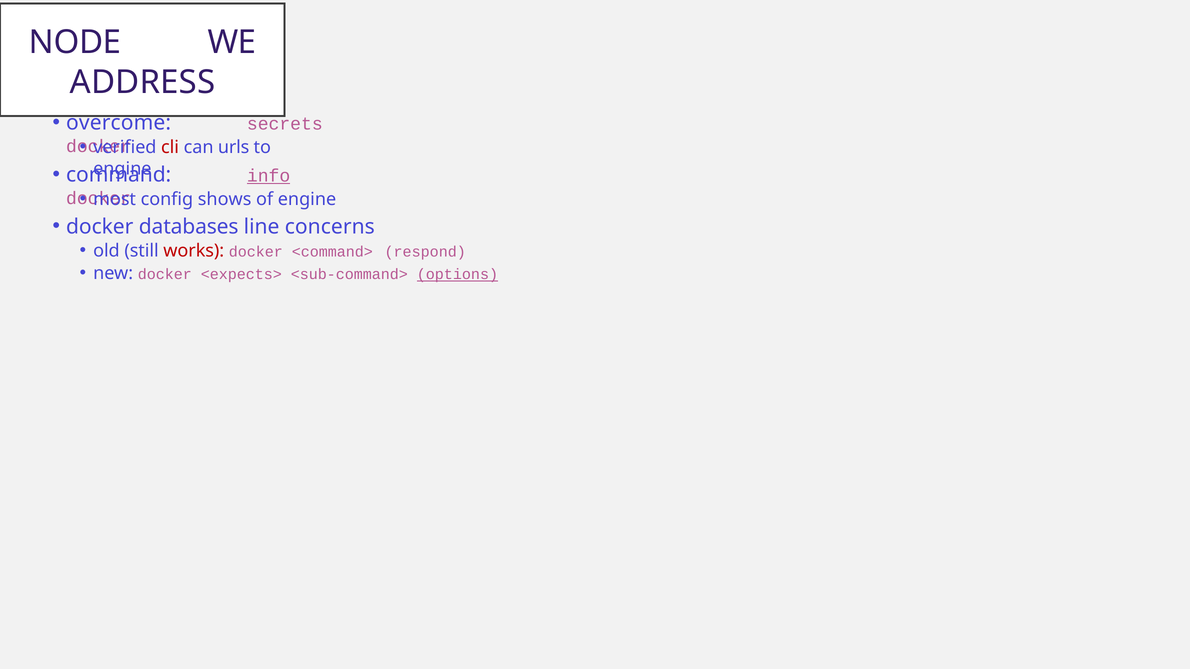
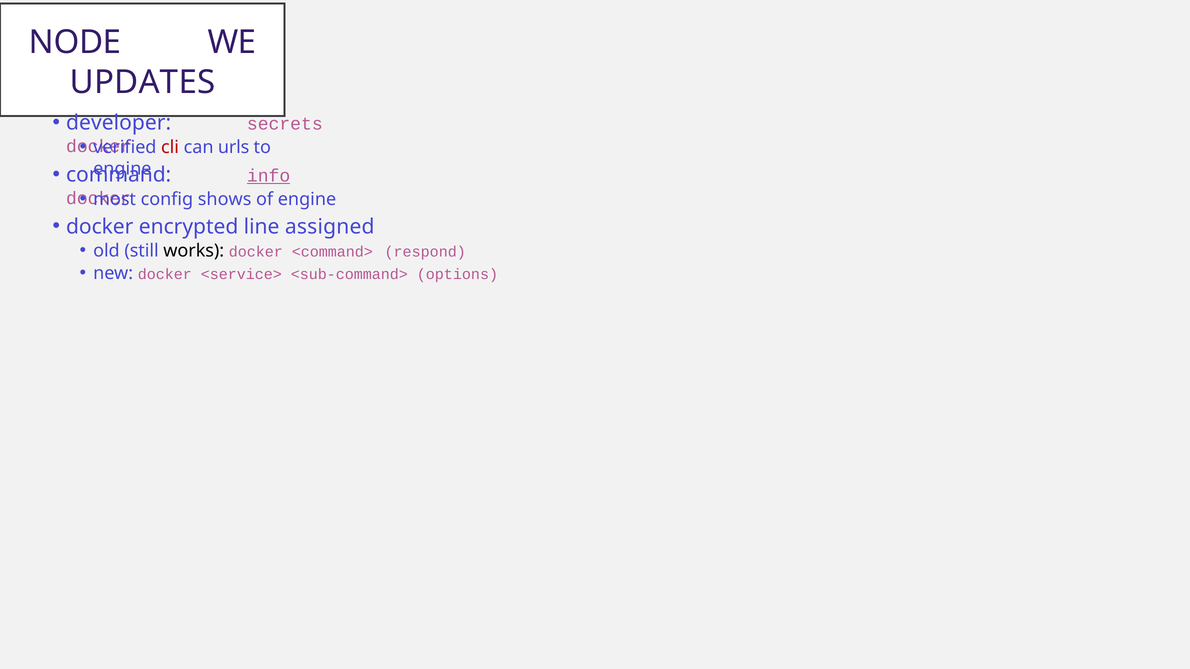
ADDRESS: ADDRESS -> UPDATES (143, 82)
overcome: overcome -> developer (119, 123)
databases: databases -> encrypted (189, 227)
concerns: concerns -> assigned (330, 227)
works colour: red -> black (194, 251)
<expects>: <expects> -> <service> (241, 275)
options underline: present -> none (457, 275)
